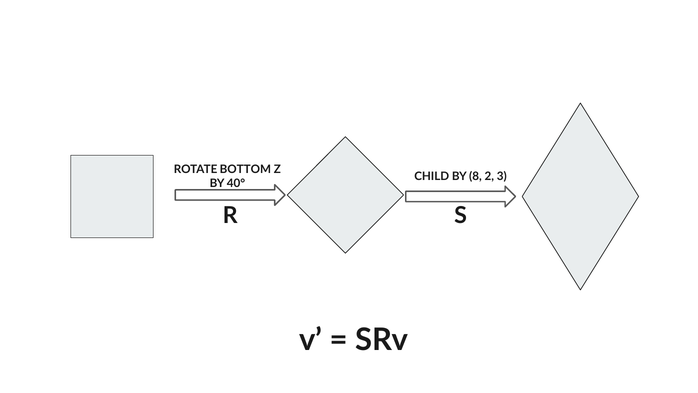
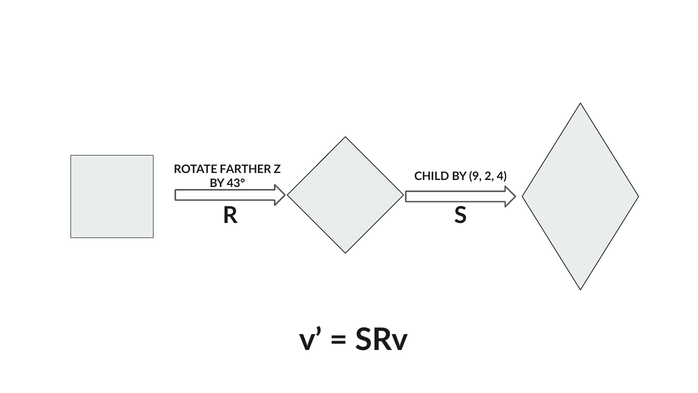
BOTTOM: BOTTOM -> FARTHER (245, 169)
8: 8 -> 9 (475, 176)
3: 3 -> 4 (502, 176)
40°: 40° -> 43° (236, 183)
